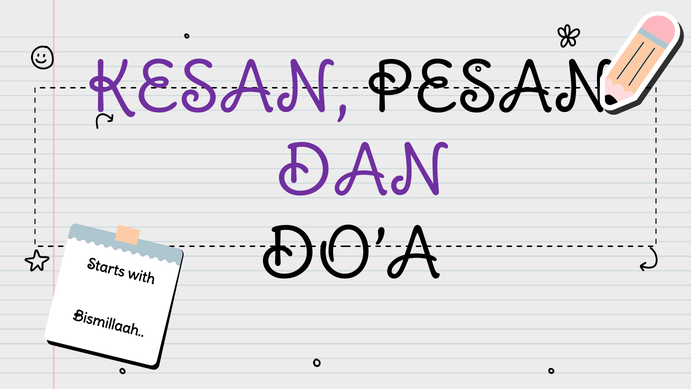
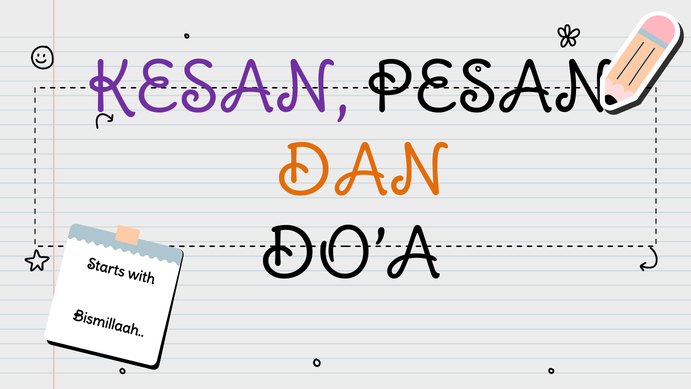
DAN colour: purple -> orange (363, 172)
